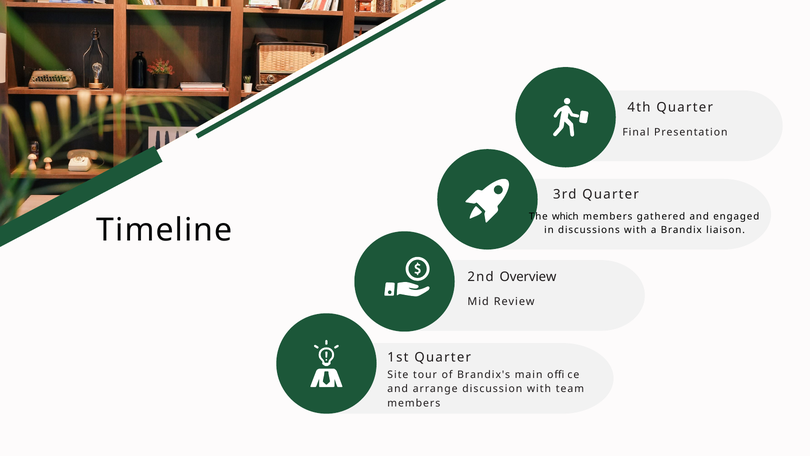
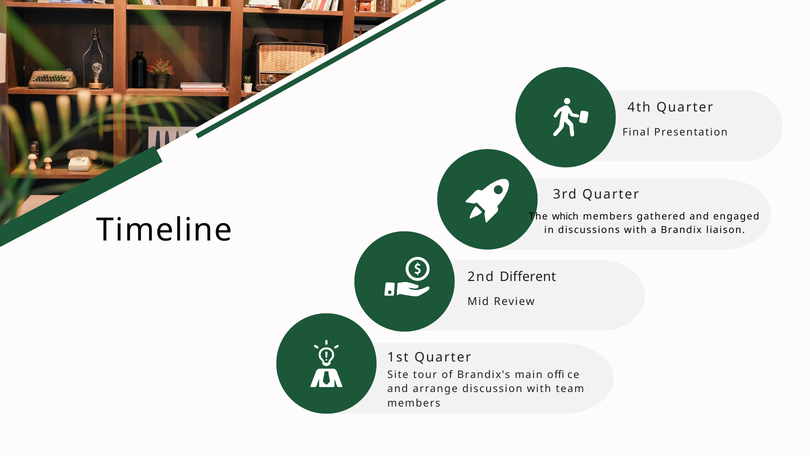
Overview: Overview -> Different (528, 277)
